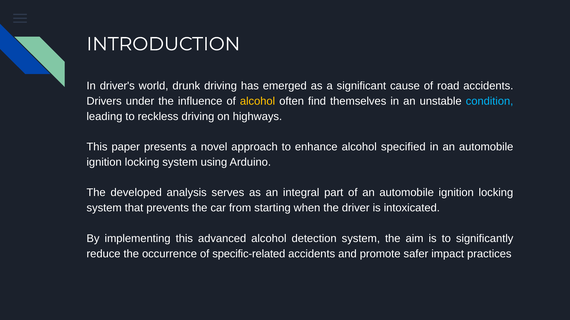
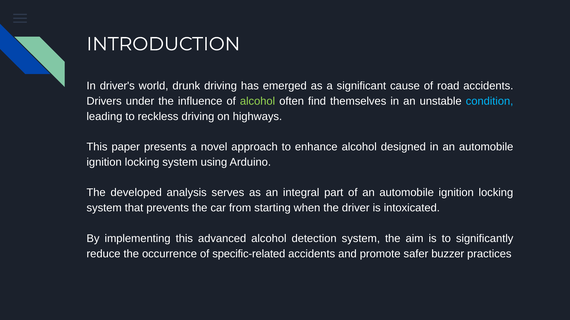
alcohol colour: yellow -> light green (258, 101)
specified: specified -> designed (403, 147)
impact: impact -> buzzer (448, 254)
